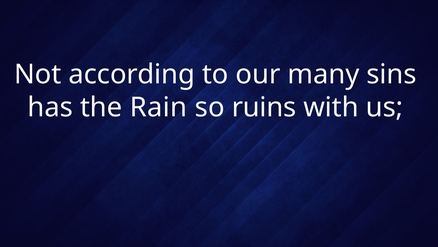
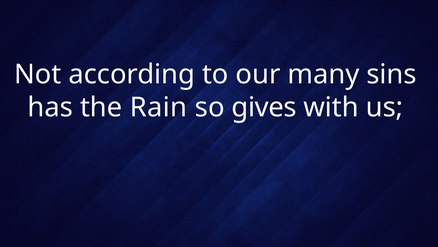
ruins: ruins -> gives (264, 107)
